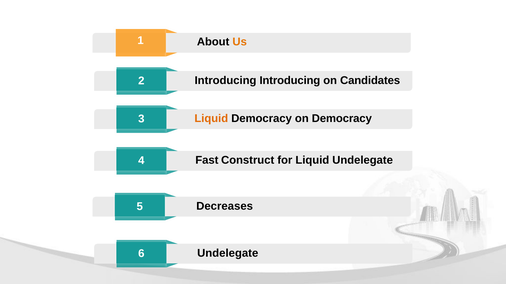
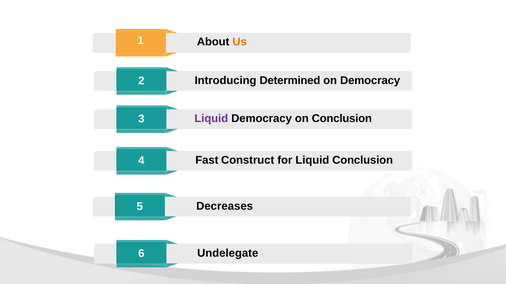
Introducing Introducing: Introducing -> Determined (290, 81)
on Candidates: Candidates -> Democracy (370, 81)
Liquid colour: orange -> purple (211, 119)
on Democracy: Democracy -> Conclusion (342, 119)
Liquid Undelegate: Undelegate -> Conclusion (363, 161)
